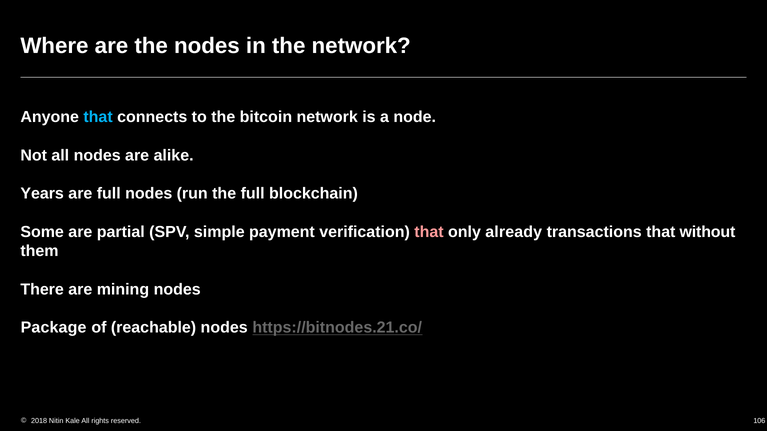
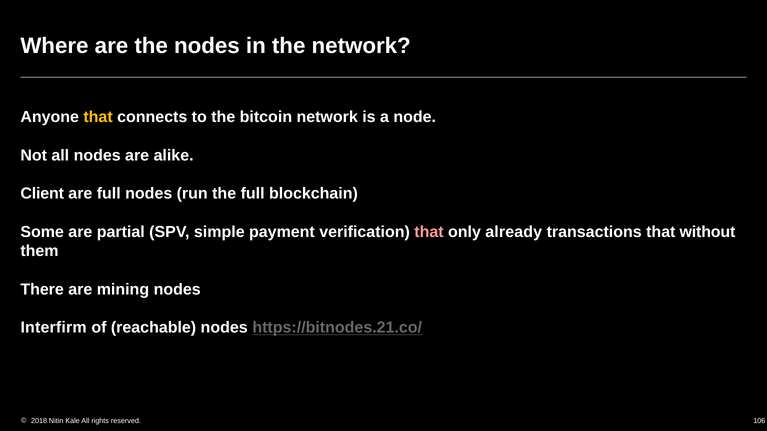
that colour: light blue -> yellow (98, 117)
Years: Years -> Client (42, 194)
Package: Package -> Interfirm (54, 328)
